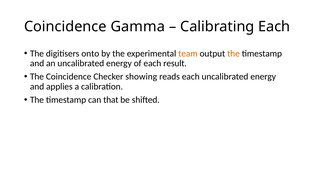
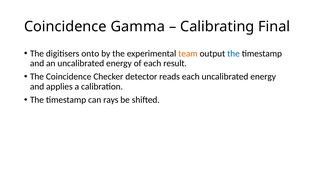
Calibrating Each: Each -> Final (274, 27)
the colour: orange -> blue (233, 53)
showing: showing -> detector (141, 77)
that: that -> rays (111, 100)
